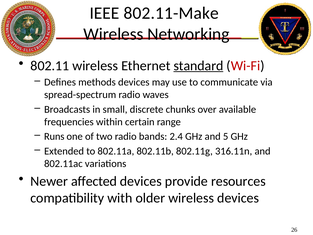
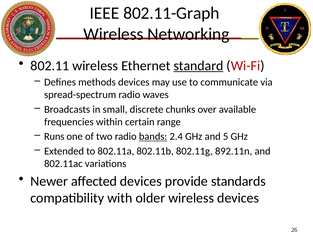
802.11-Make: 802.11-Make -> 802.11-Graph (171, 13)
bands underline: none -> present (153, 136)
316.11n: 316.11n -> 892.11n (234, 151)
resources: resources -> standards (238, 181)
